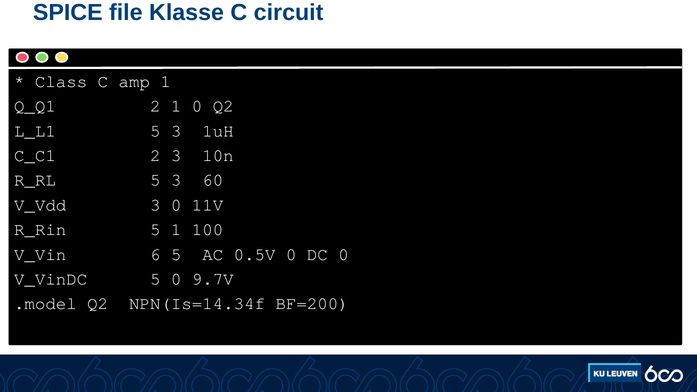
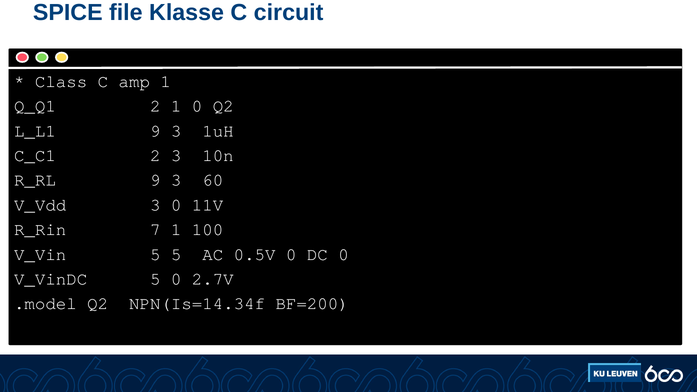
L_L1 5: 5 -> 9 (155, 131)
R_RL 5: 5 -> 9 (155, 180)
R_Rin 5: 5 -> 7 (155, 230)
V_Vin 6: 6 -> 5 (155, 254)
9.7V: 9.7V -> 2.7V (213, 279)
